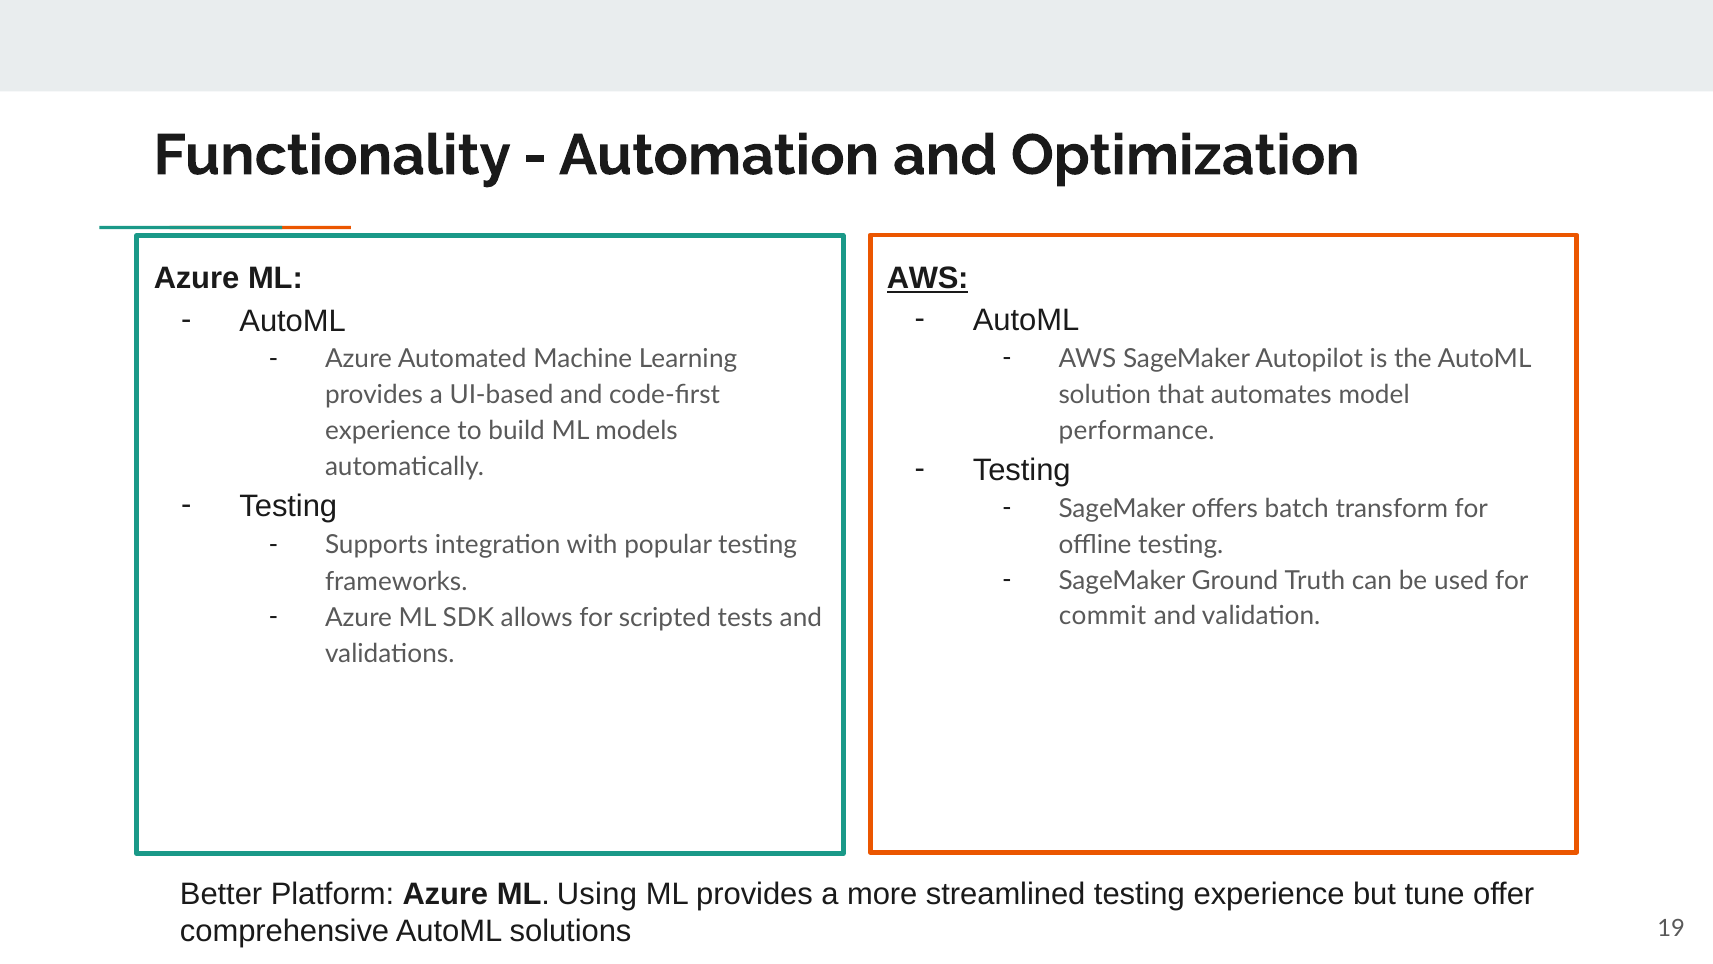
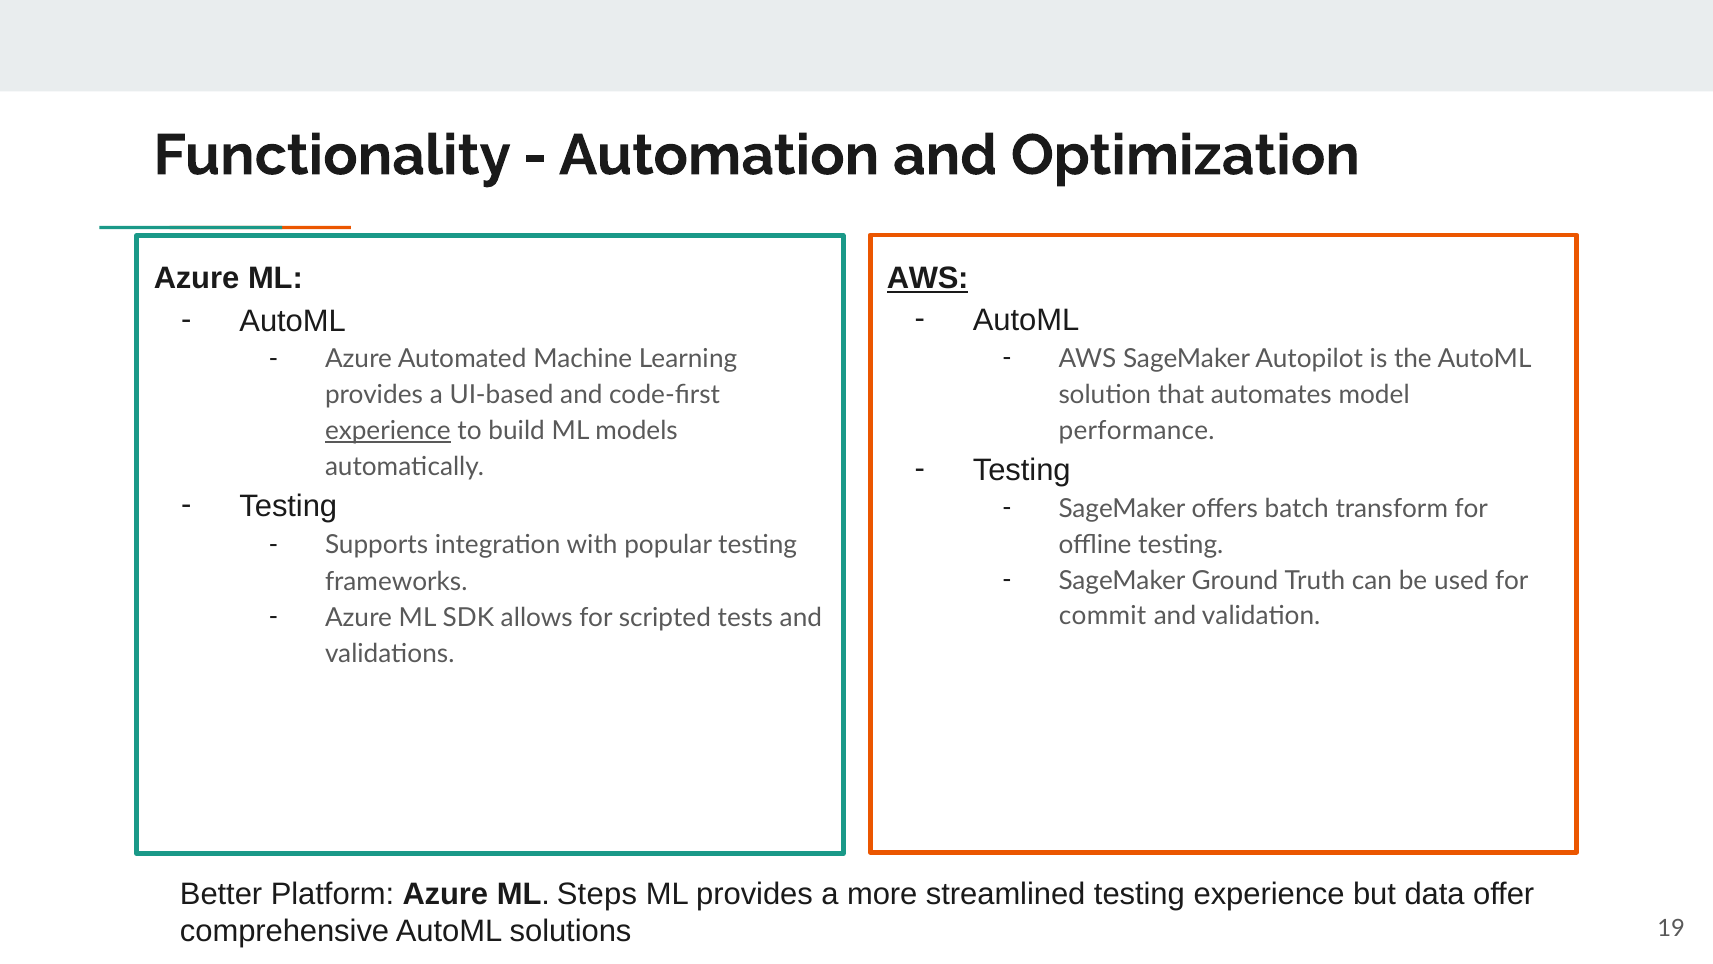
experience underline: none -> present (388, 431)
Using: Using -> Steps (597, 893)
tune: tune -> data (1435, 893)
